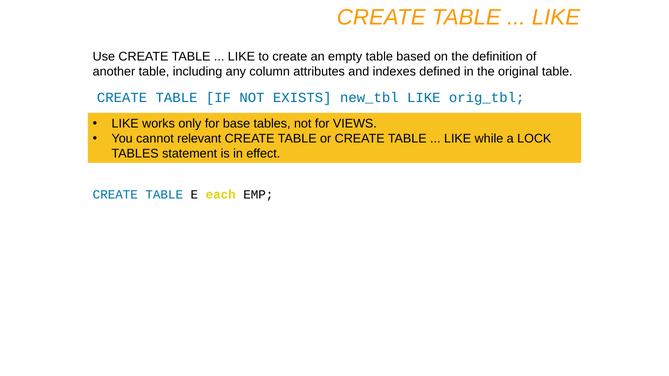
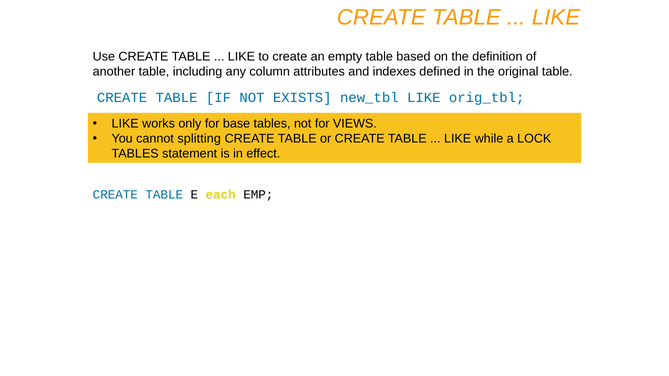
relevant: relevant -> splitting (199, 139)
